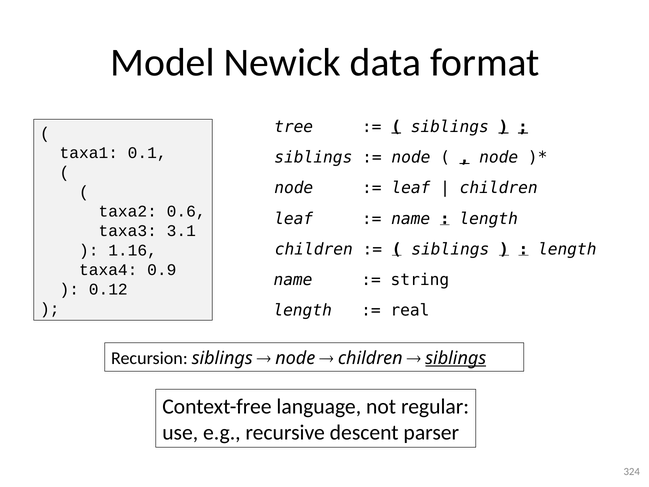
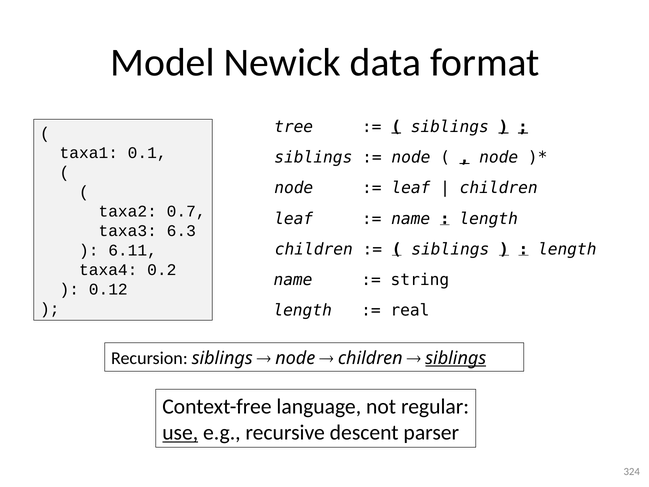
0.6: 0.6 -> 0.7 (186, 211)
3.1: 3.1 -> 6.3 (181, 231)
1.16: 1.16 -> 6.11 (133, 250)
0.9: 0.9 -> 0.2 (162, 270)
use underline: none -> present (180, 432)
